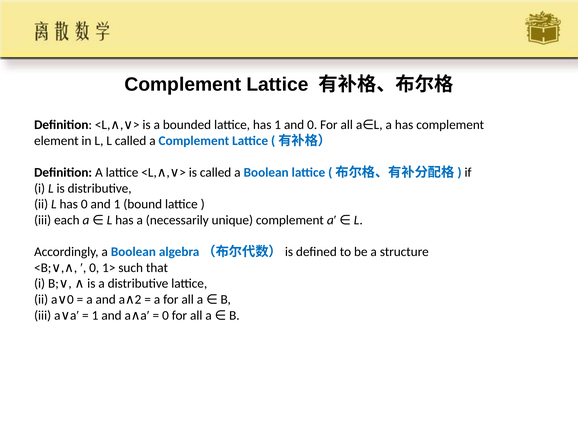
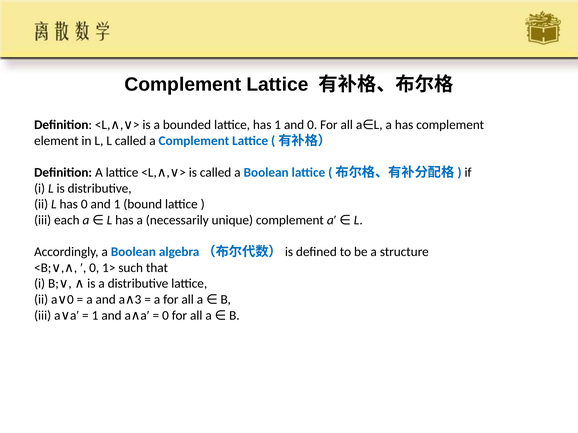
2: 2 -> 3 (138, 300)
